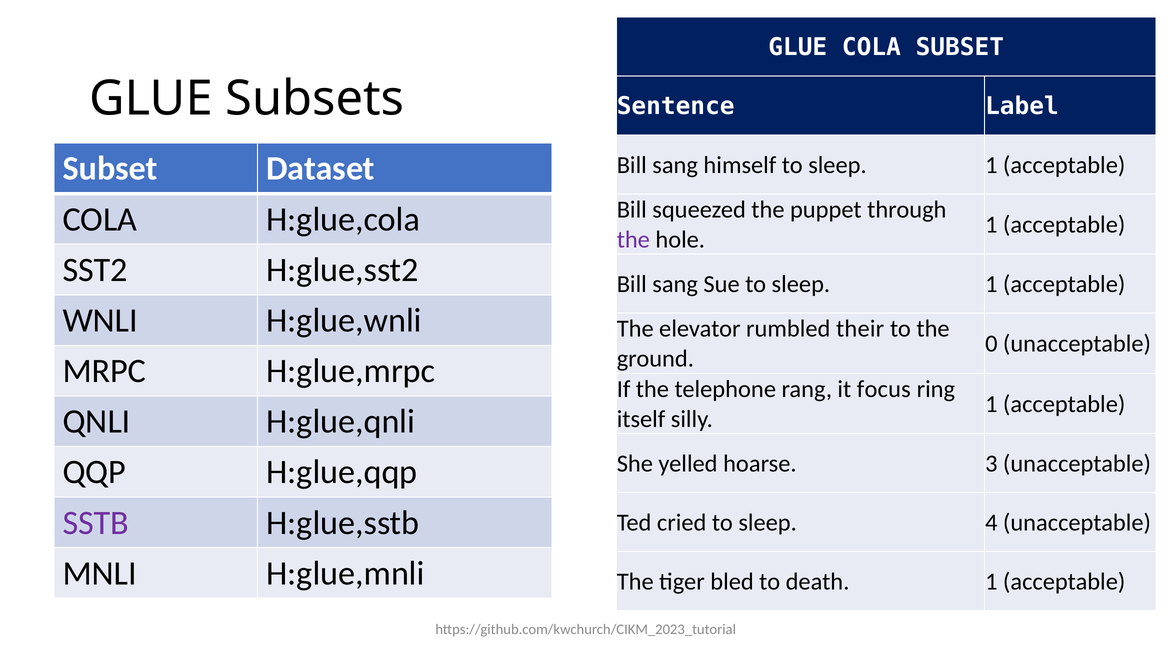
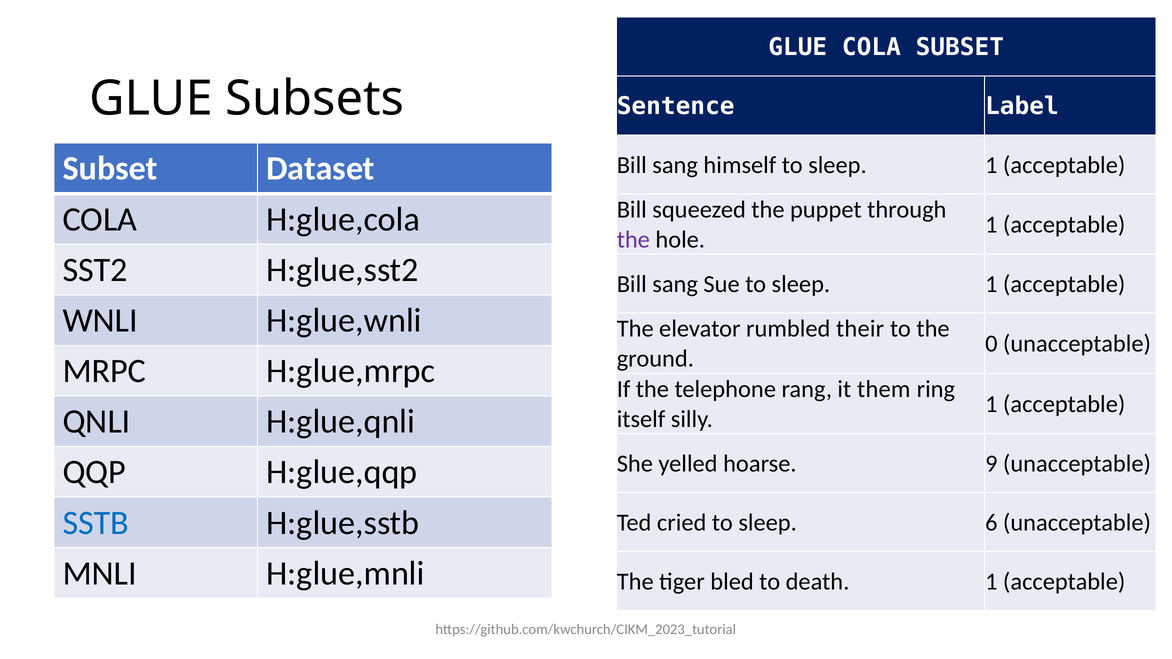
focus: focus -> them (884, 389)
3: 3 -> 9 (991, 464)
SSTB colour: purple -> blue (96, 523)
4: 4 -> 6 (991, 523)
